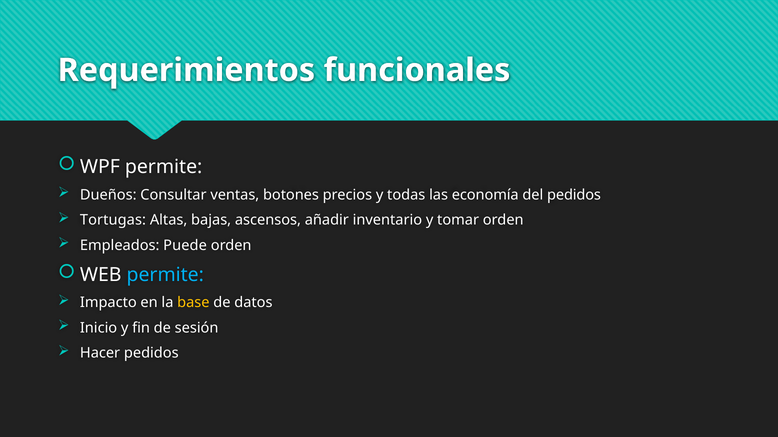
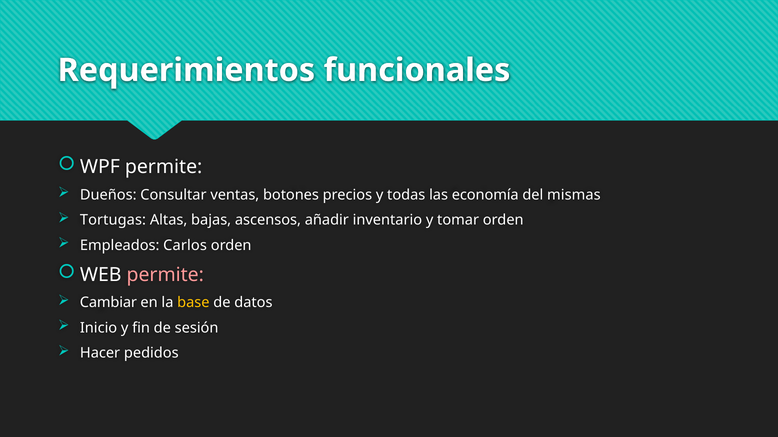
del pedidos: pedidos -> mismas (574, 195)
Puede: Puede -> Carlos (185, 246)
permite colour: light blue -> pink (165, 275)
Impacto: Impacto -> Cambiar (108, 303)
